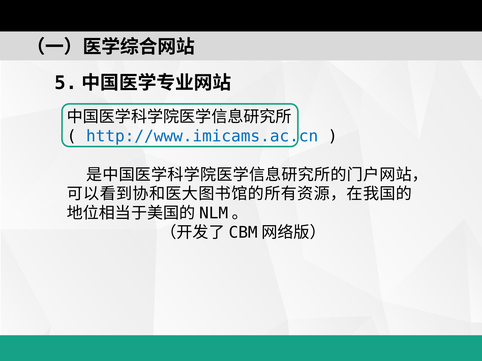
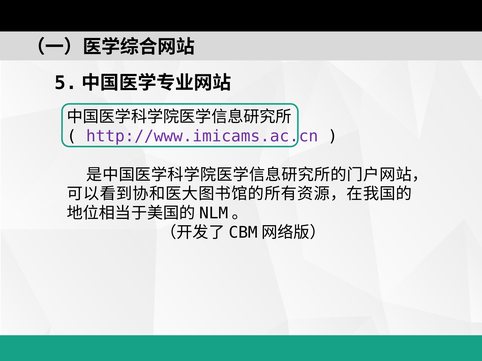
http://www.imicams.ac.cn colour: blue -> purple (202, 136)
